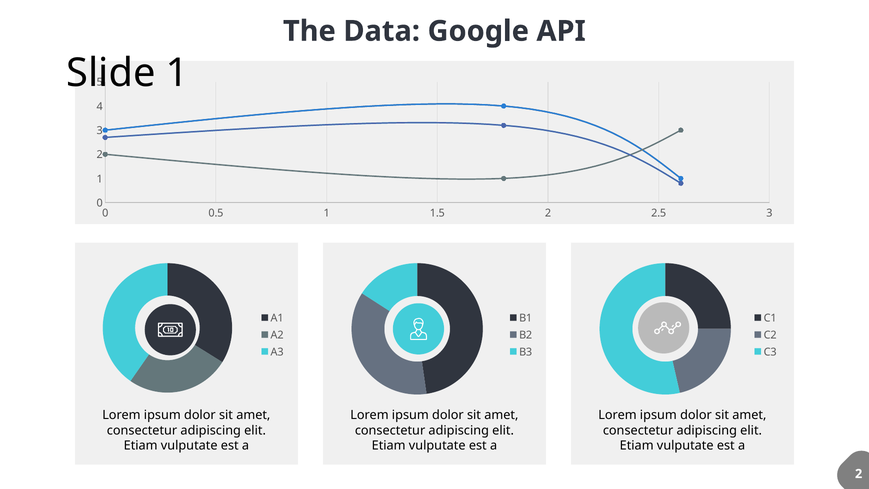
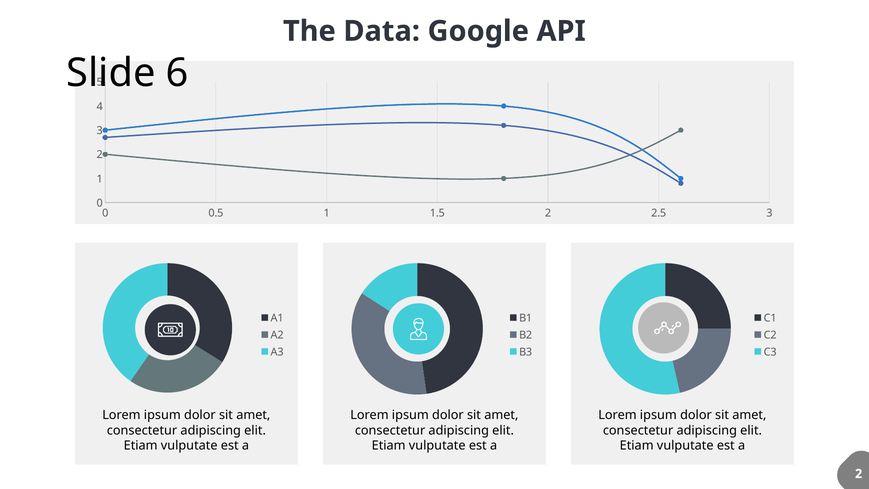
1: 1 -> 6 (177, 73)
